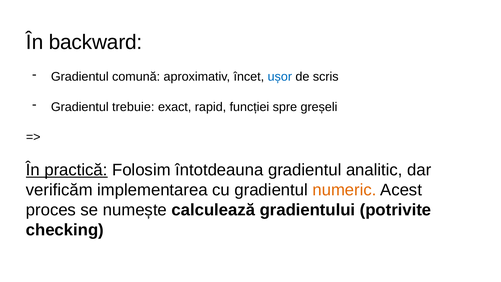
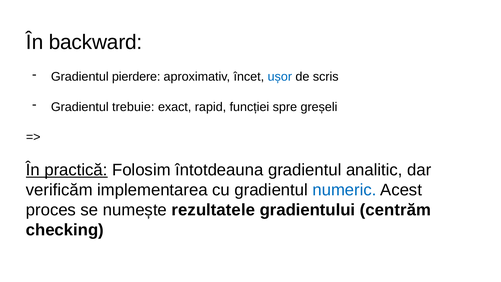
comună: comună -> pierdere (136, 77)
numeric colour: orange -> blue (344, 190)
calculează: calculează -> rezultatele (213, 210)
potrivite: potrivite -> centrăm (395, 210)
